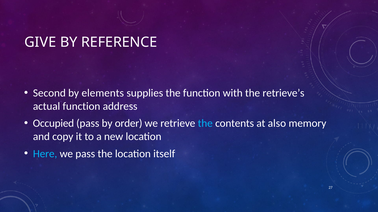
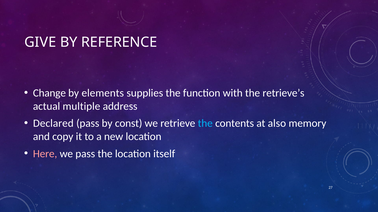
Second: Second -> Change (49, 93)
actual function: function -> multiple (81, 107)
Occupied: Occupied -> Declared (53, 124)
order: order -> const (129, 124)
Here colour: light blue -> pink (45, 154)
